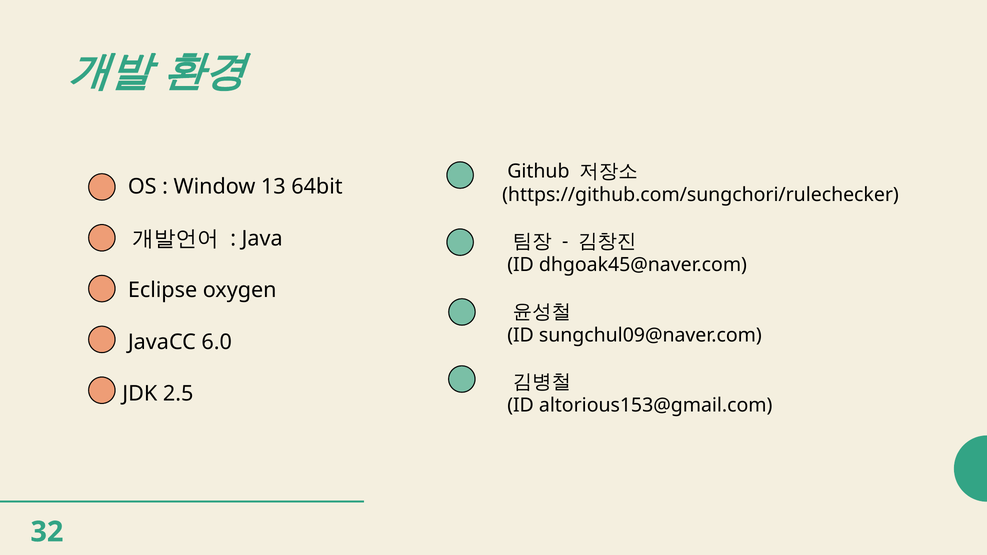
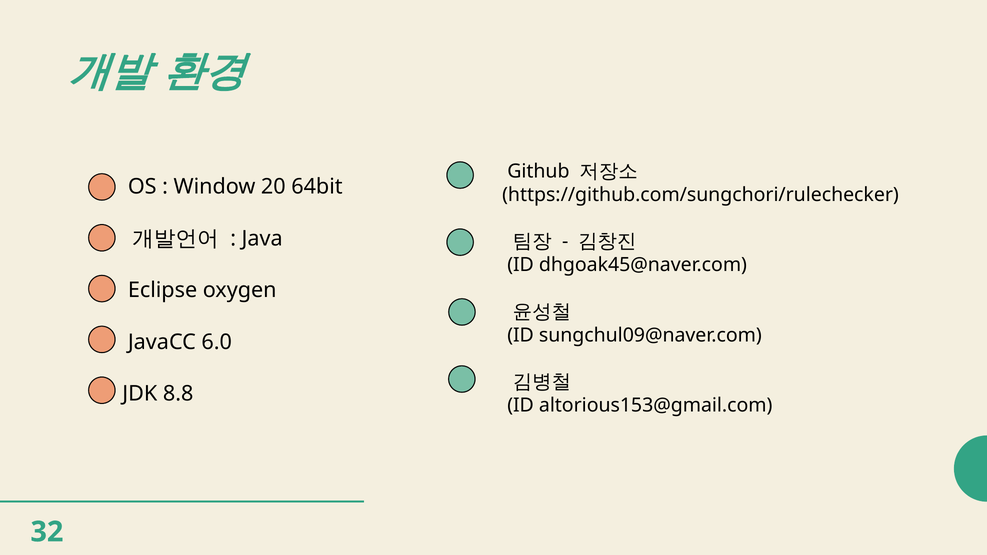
13: 13 -> 20 (273, 187)
2.5: 2.5 -> 8.8 (178, 394)
